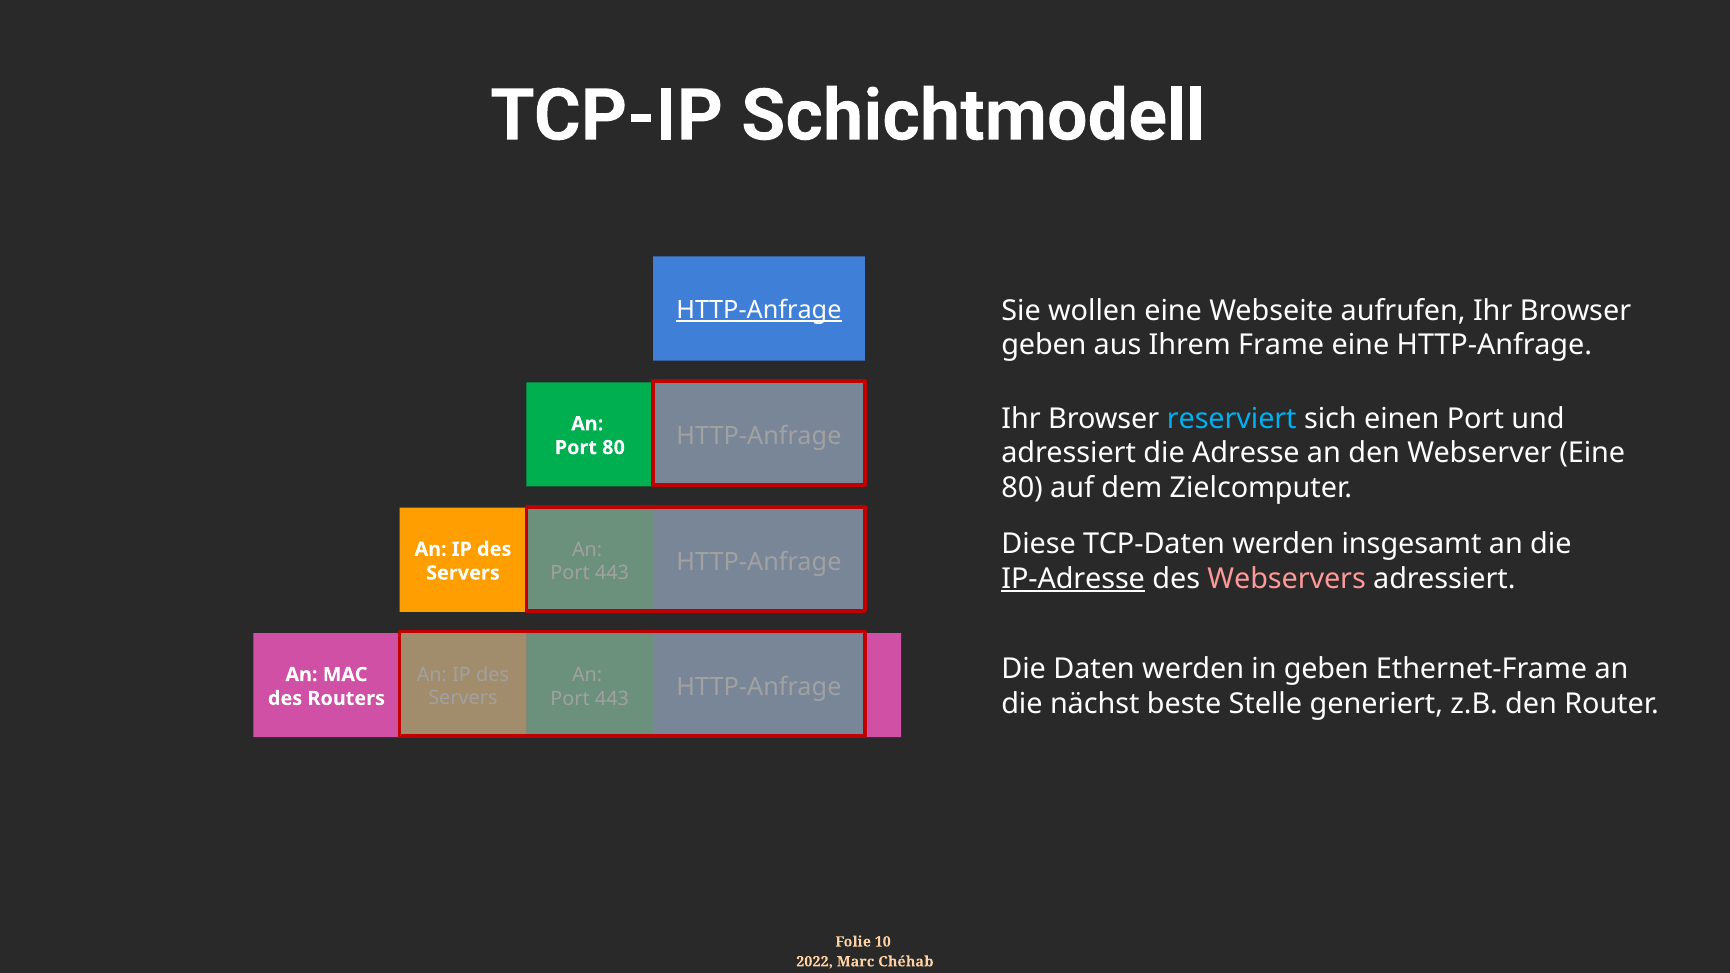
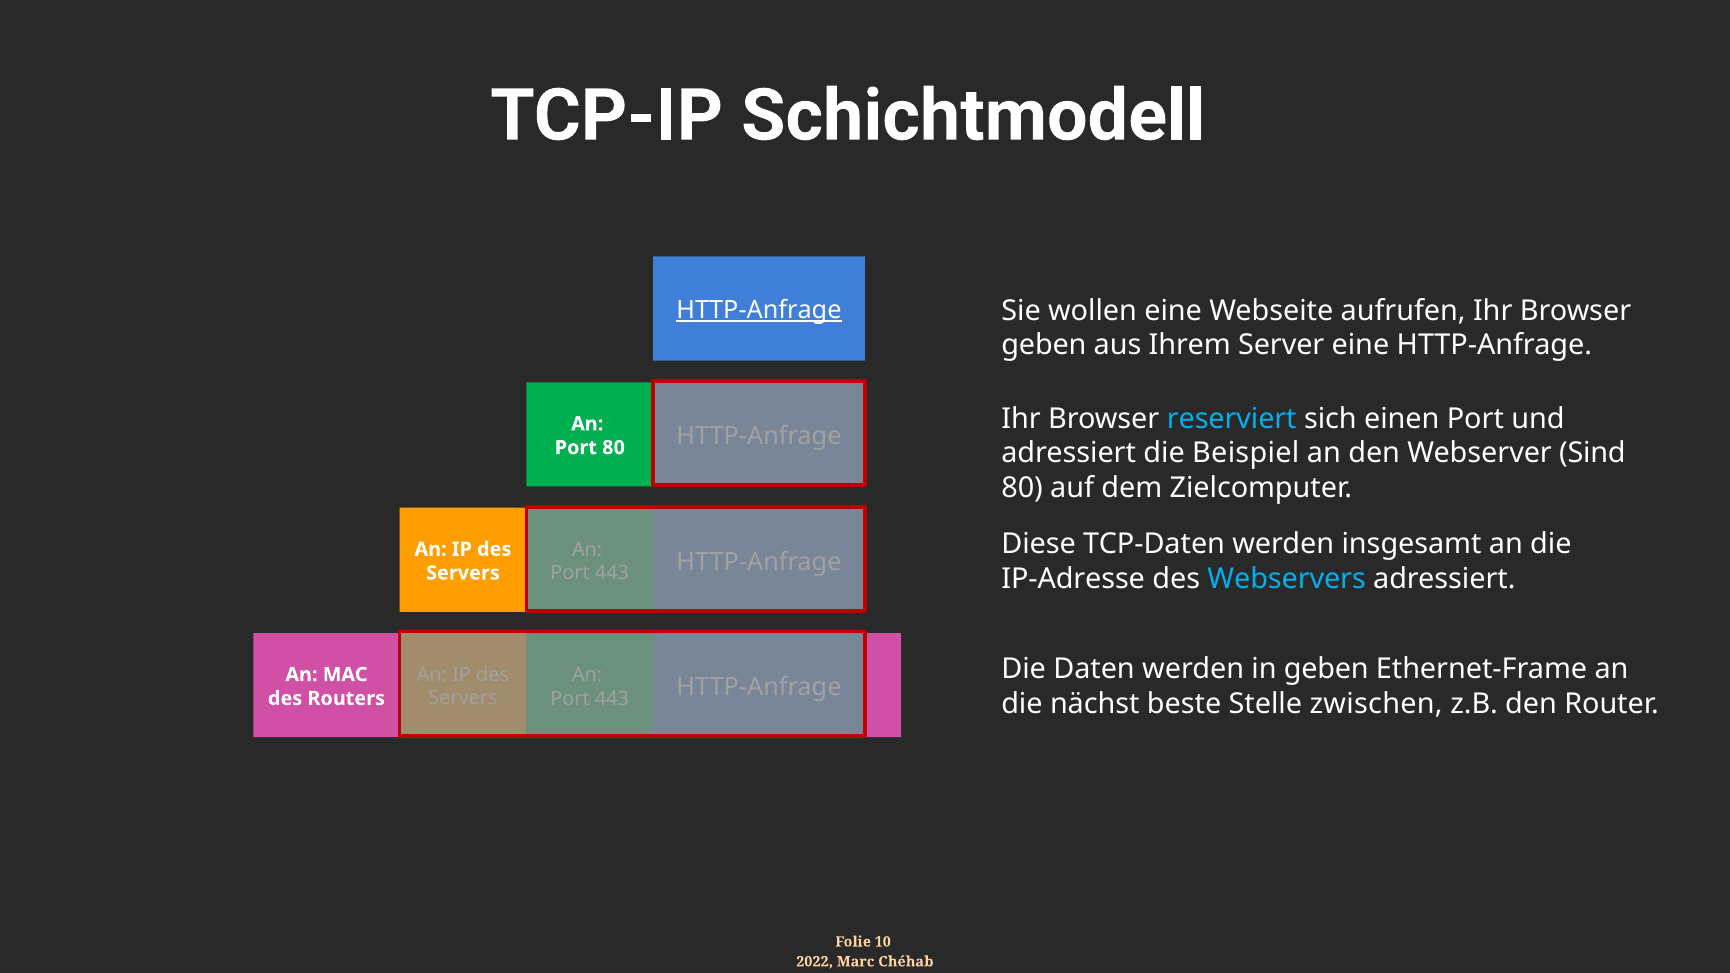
Frame: Frame -> Server (1281, 345)
Adresse: Adresse -> Beispiel (1246, 453)
Webserver Eine: Eine -> Sind (1592, 453)
IP-Adresse underline: present -> none (1073, 579)
Webservers colour: pink -> light blue (1287, 579)
generiert: generiert -> zwischen (1376, 704)
